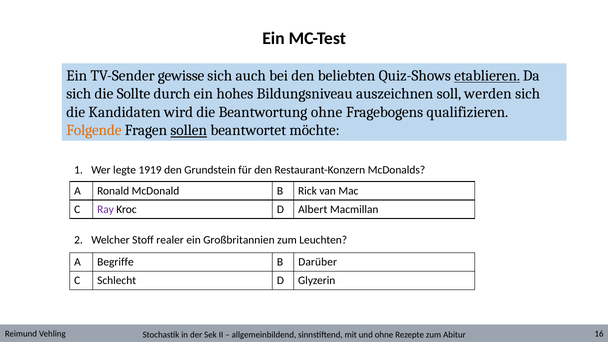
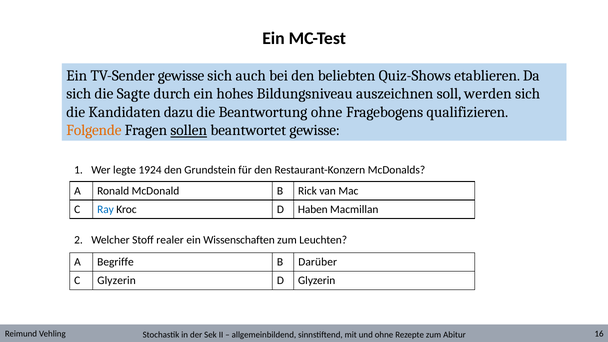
etablieren underline: present -> none (487, 76)
Sollte: Sollte -> Sagte (133, 94)
wird: wird -> dazu (179, 112)
beantwortet möchte: möchte -> gewisse (315, 130)
1919: 1919 -> 1924 (150, 170)
Ray colour: purple -> blue (105, 209)
Albert: Albert -> Haben (313, 209)
Großbritannien: Großbritannien -> Wissenschaften (239, 240)
C Schlecht: Schlecht -> Glyzerin (117, 280)
